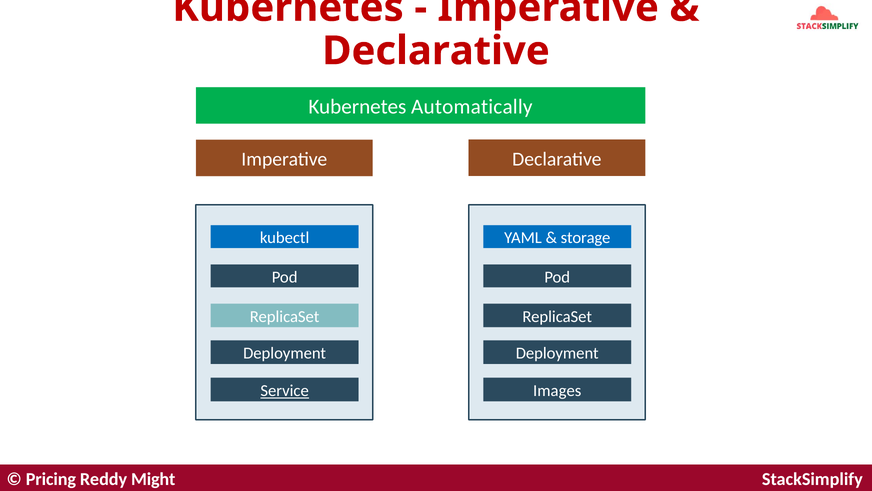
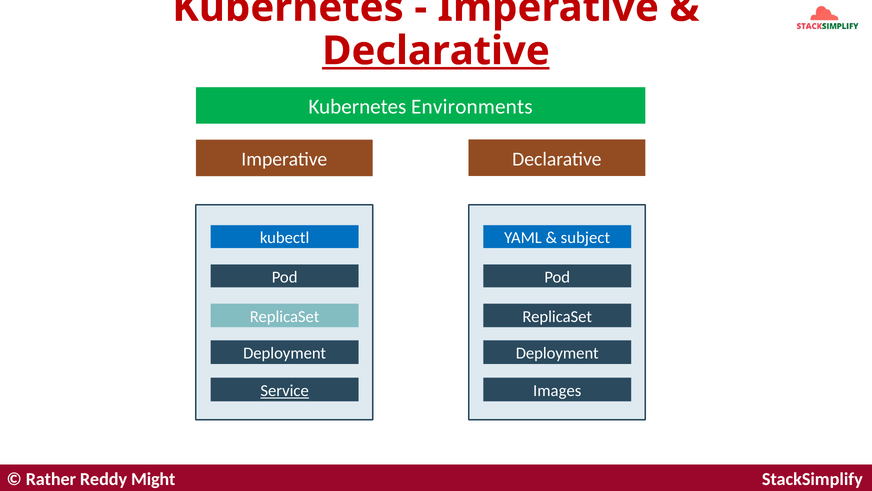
Declarative underline: none -> present (436, 51)
Automatically: Automatically -> Environments (472, 107)
storage: storage -> subject (585, 238)
Pricing: Pricing -> Rather (51, 479)
